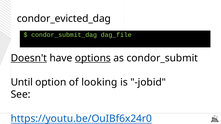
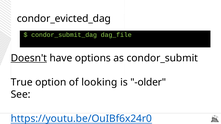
options underline: present -> none (93, 58)
Until: Until -> True (22, 83)
jobid: jobid -> older (148, 83)
